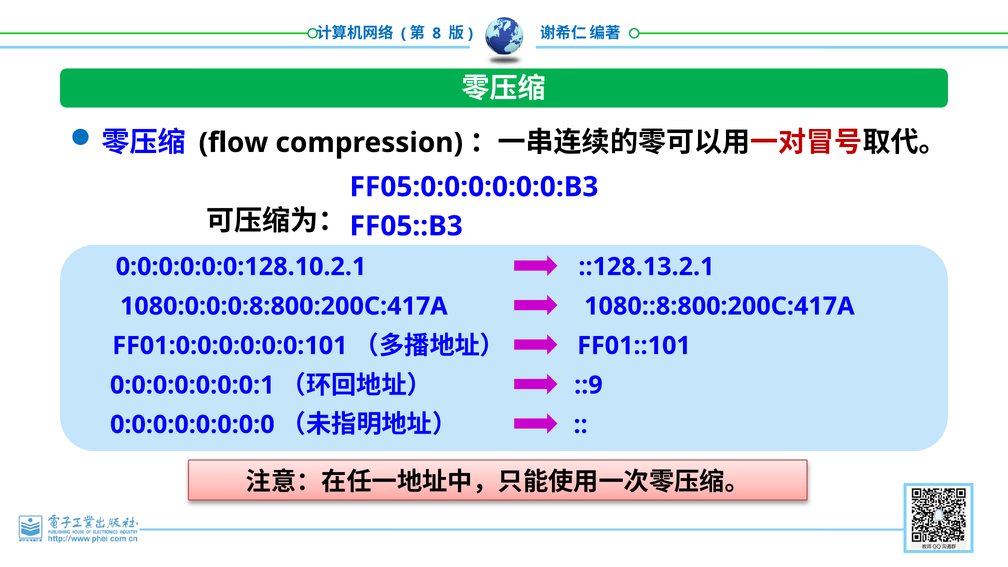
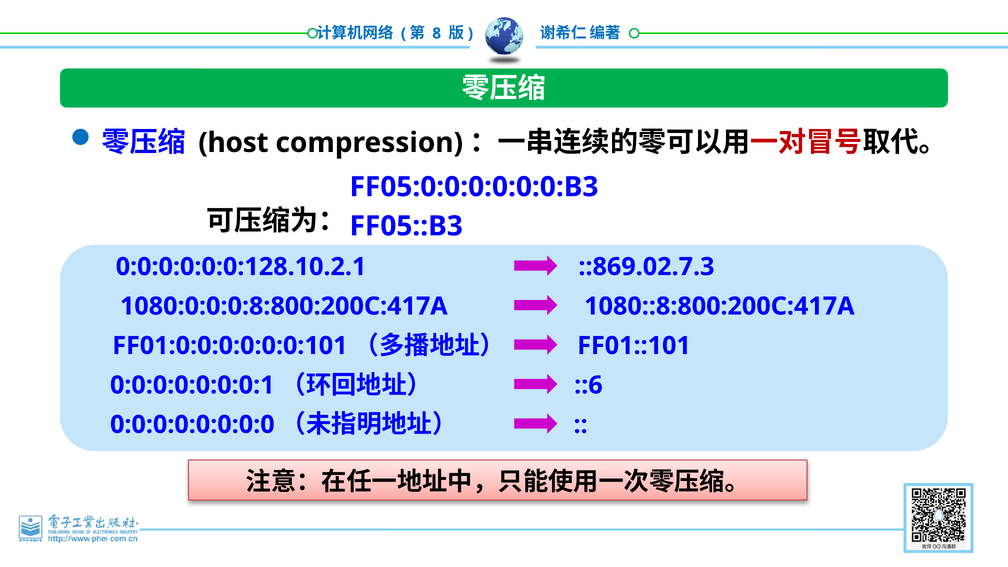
flow: flow -> host (233, 143)
::128.13.2.1: ::128.13.2.1 -> ::869.02.7.3 (646, 267)
::9: ::9 -> ::6 (588, 385)
